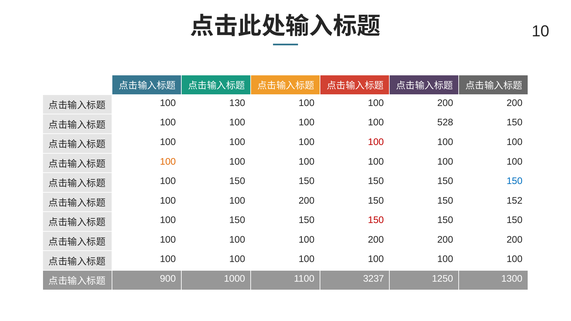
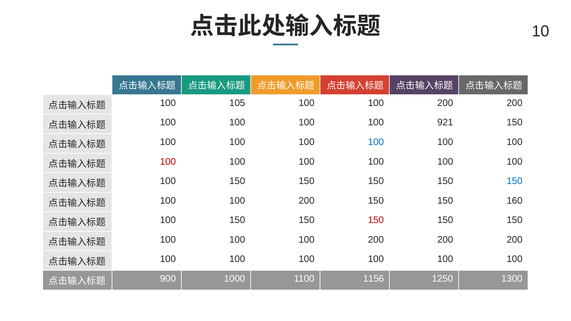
130: 130 -> 105 (237, 103)
528: 528 -> 921 (445, 123)
100 colour: red -> blue (376, 142)
100 colour: orange -> red (168, 162)
152: 152 -> 160 (515, 201)
3237: 3237 -> 1156 (374, 279)
